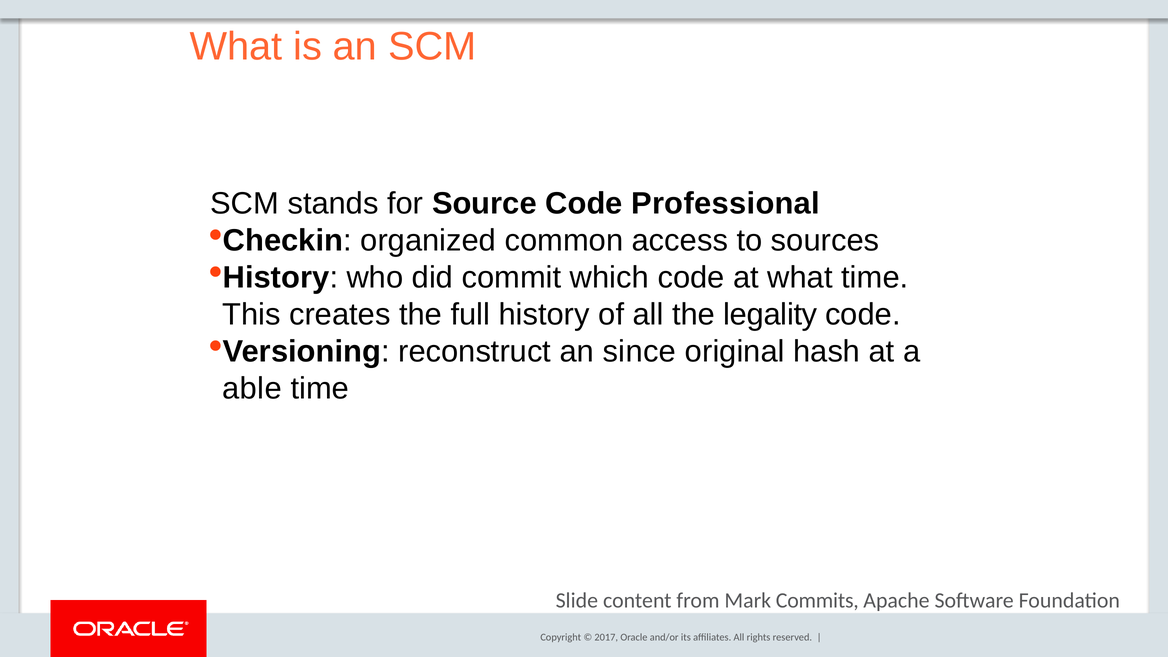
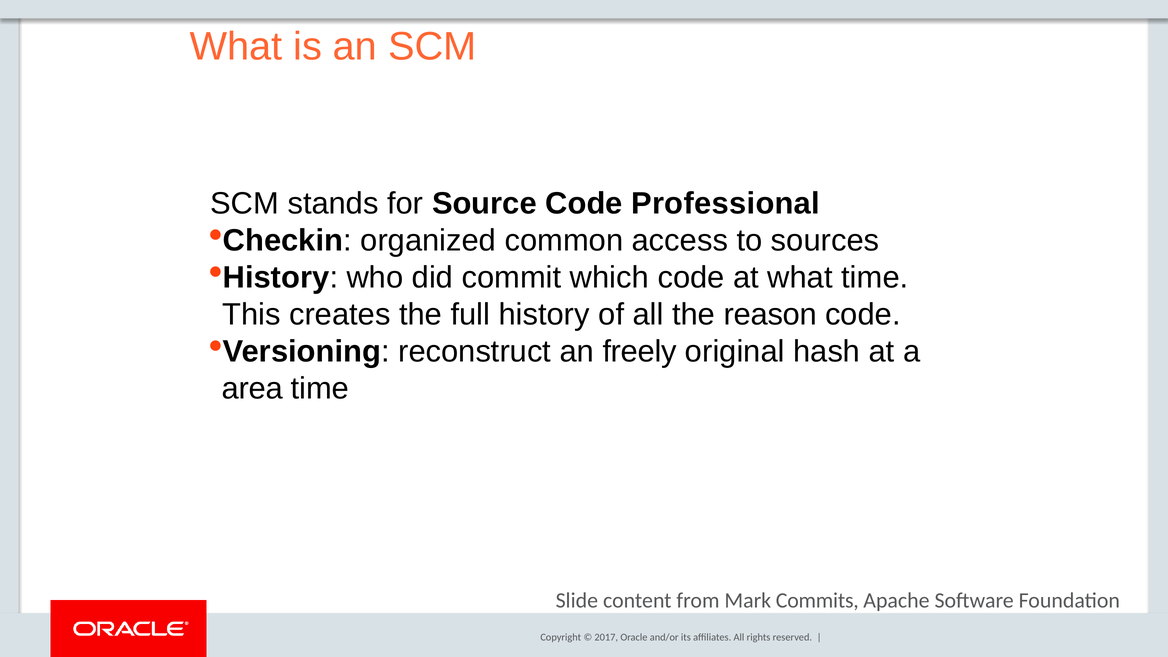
legality: legality -> reason (770, 315)
since: since -> freely (640, 352)
able: able -> area (252, 389)
